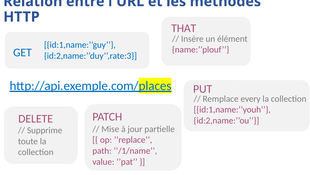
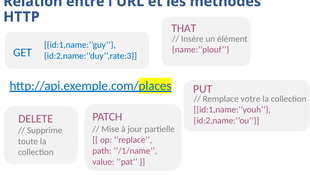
every: every -> votre (250, 98)
